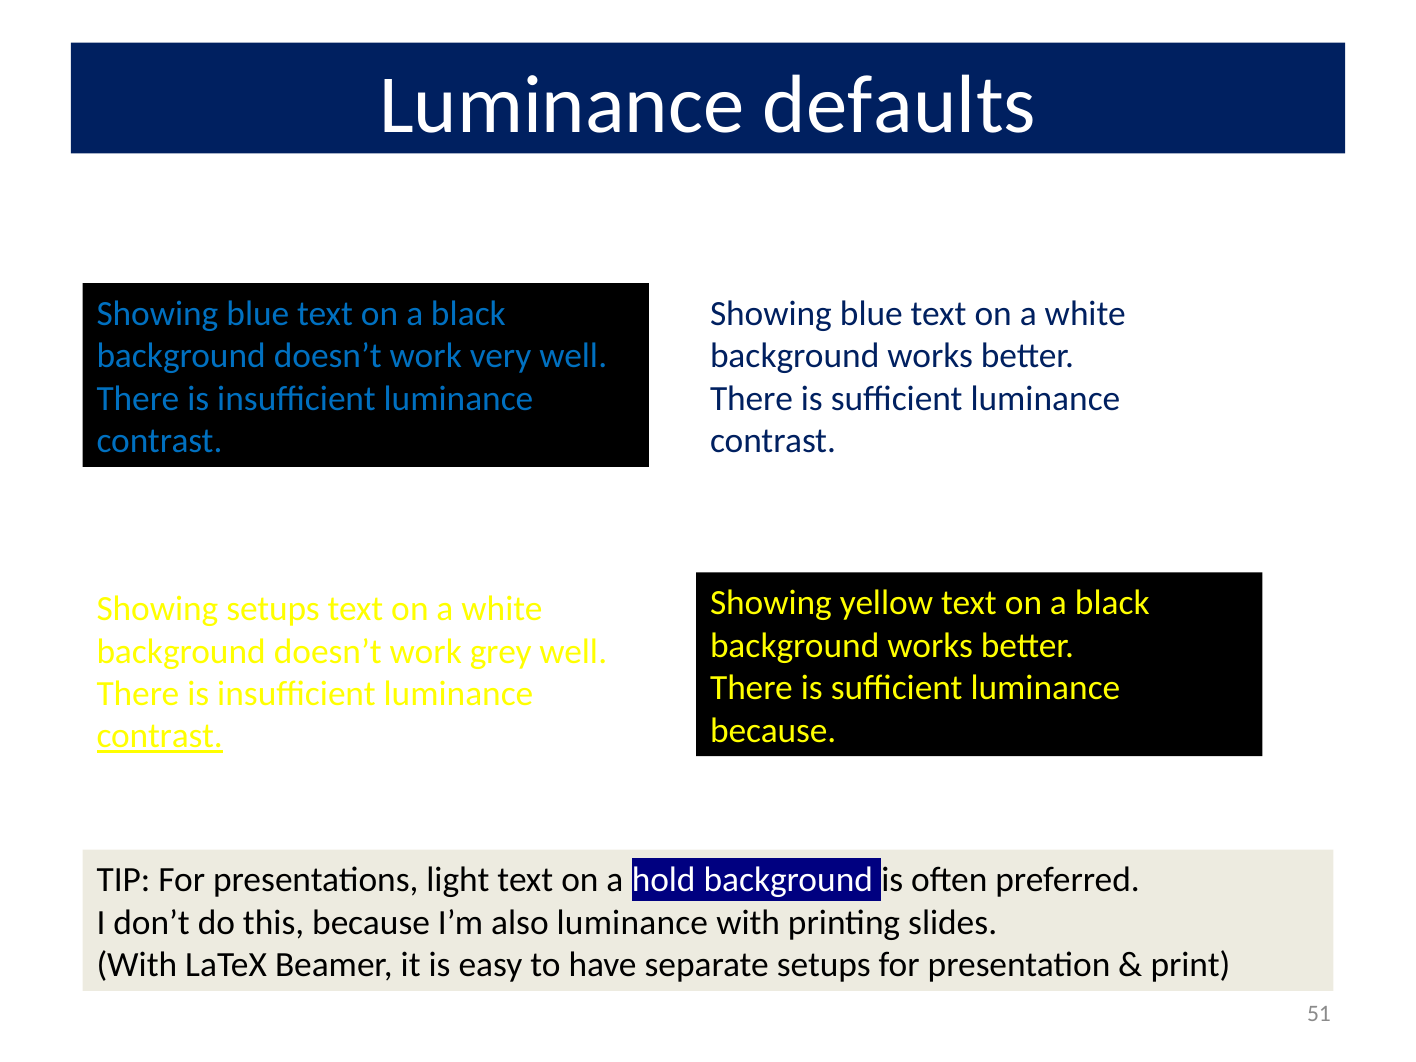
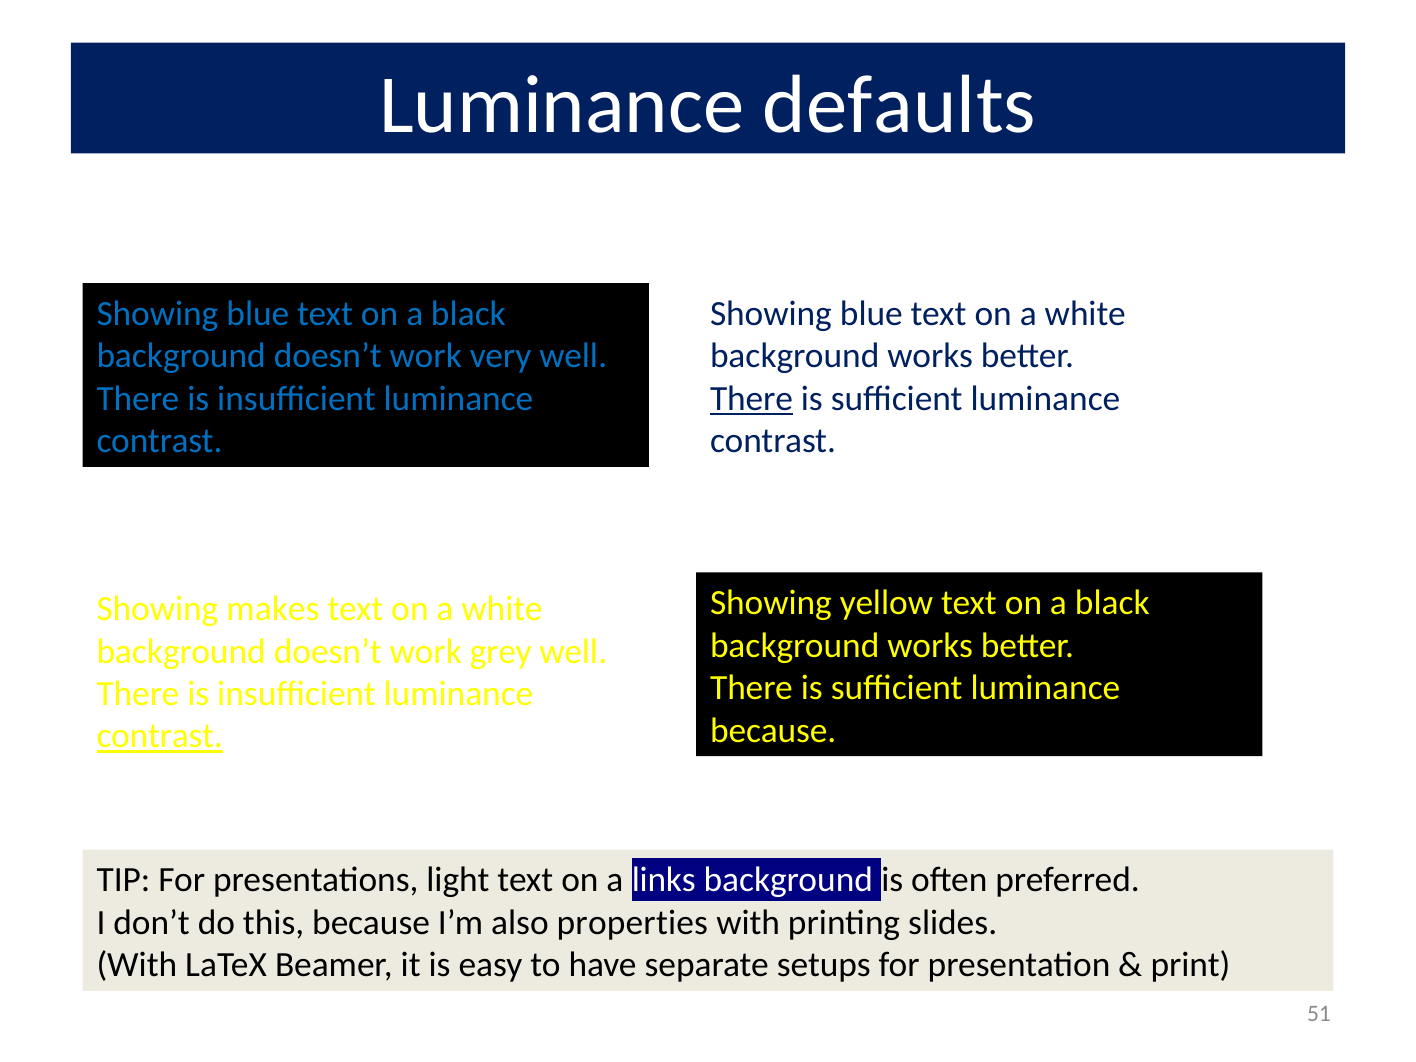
There underline: none -> present (751, 399)
Showing setups: setups -> makes (273, 609)
hold: hold -> links (664, 880)
also luminance: luminance -> properties (632, 923)
